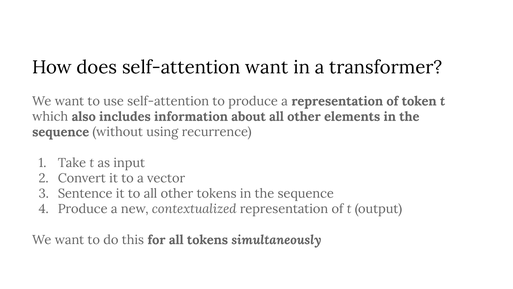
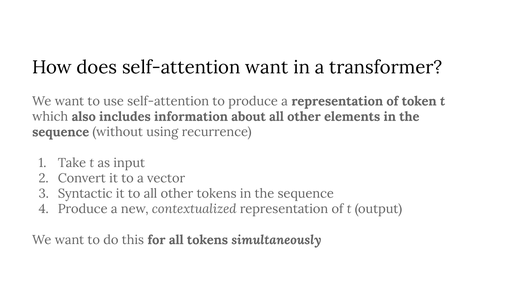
Sentence: Sentence -> Syntactic (85, 193)
